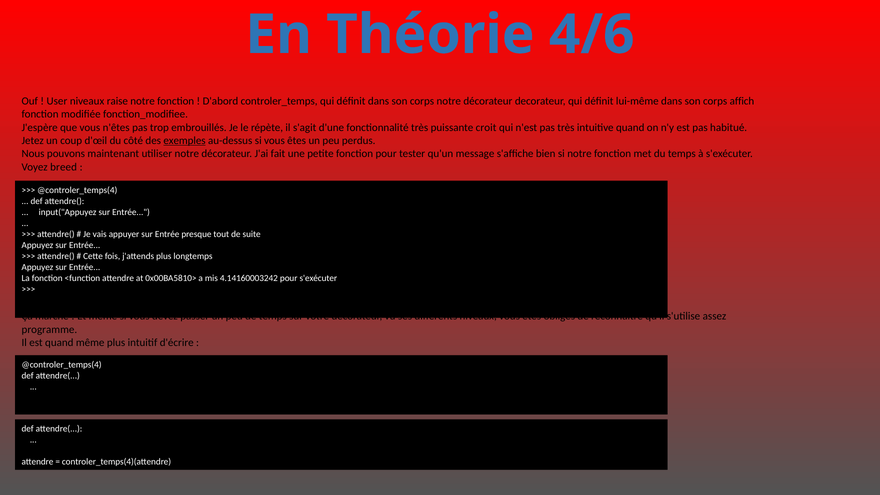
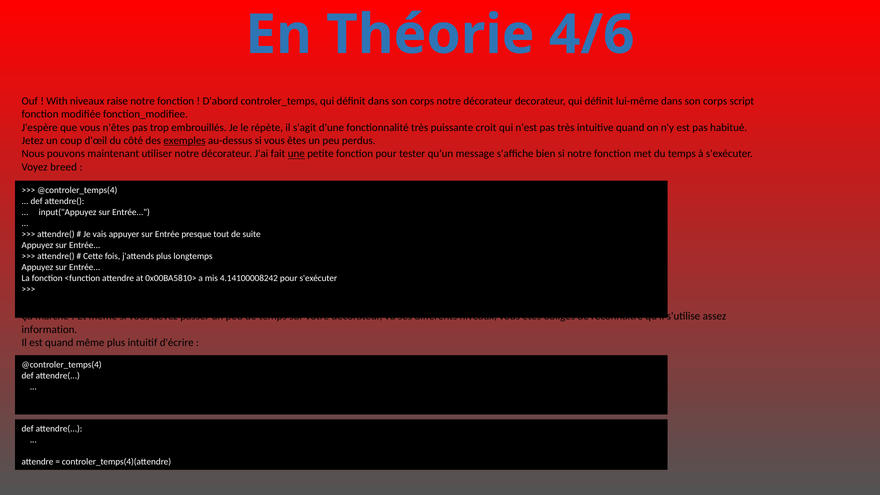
User: User -> With (57, 101)
affich: affich -> script (742, 101)
une underline: none -> present (296, 154)
4.14160003242: 4.14160003242 -> 4.14100008242 (249, 278)
programme: programme -> information (49, 329)
